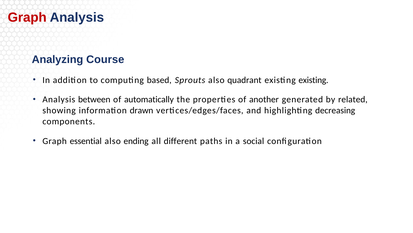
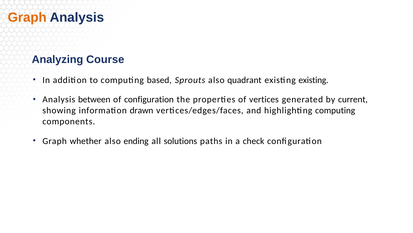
Graph colour: red -> orange (27, 18)
of automatically: automatically -> configuration (149, 99)
another: another -> vertices (264, 99)
related: related -> current (353, 99)
highlighting decreasing: decreasing -> computing (335, 110)
essential: essential -> whether (86, 141)
different: different -> solutions (180, 141)
social: social -> check (254, 141)
